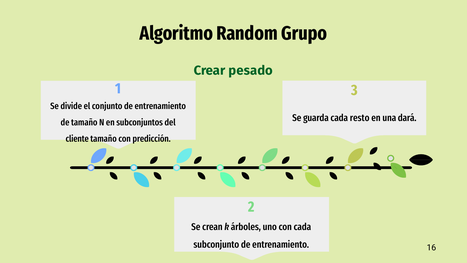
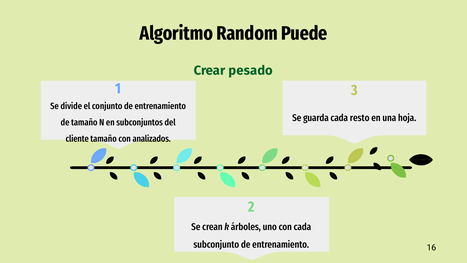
Grupo: Grupo -> Puede (304, 33)
dará: dará -> hoja (407, 118)
predicción: predicción -> analizados (152, 139)
